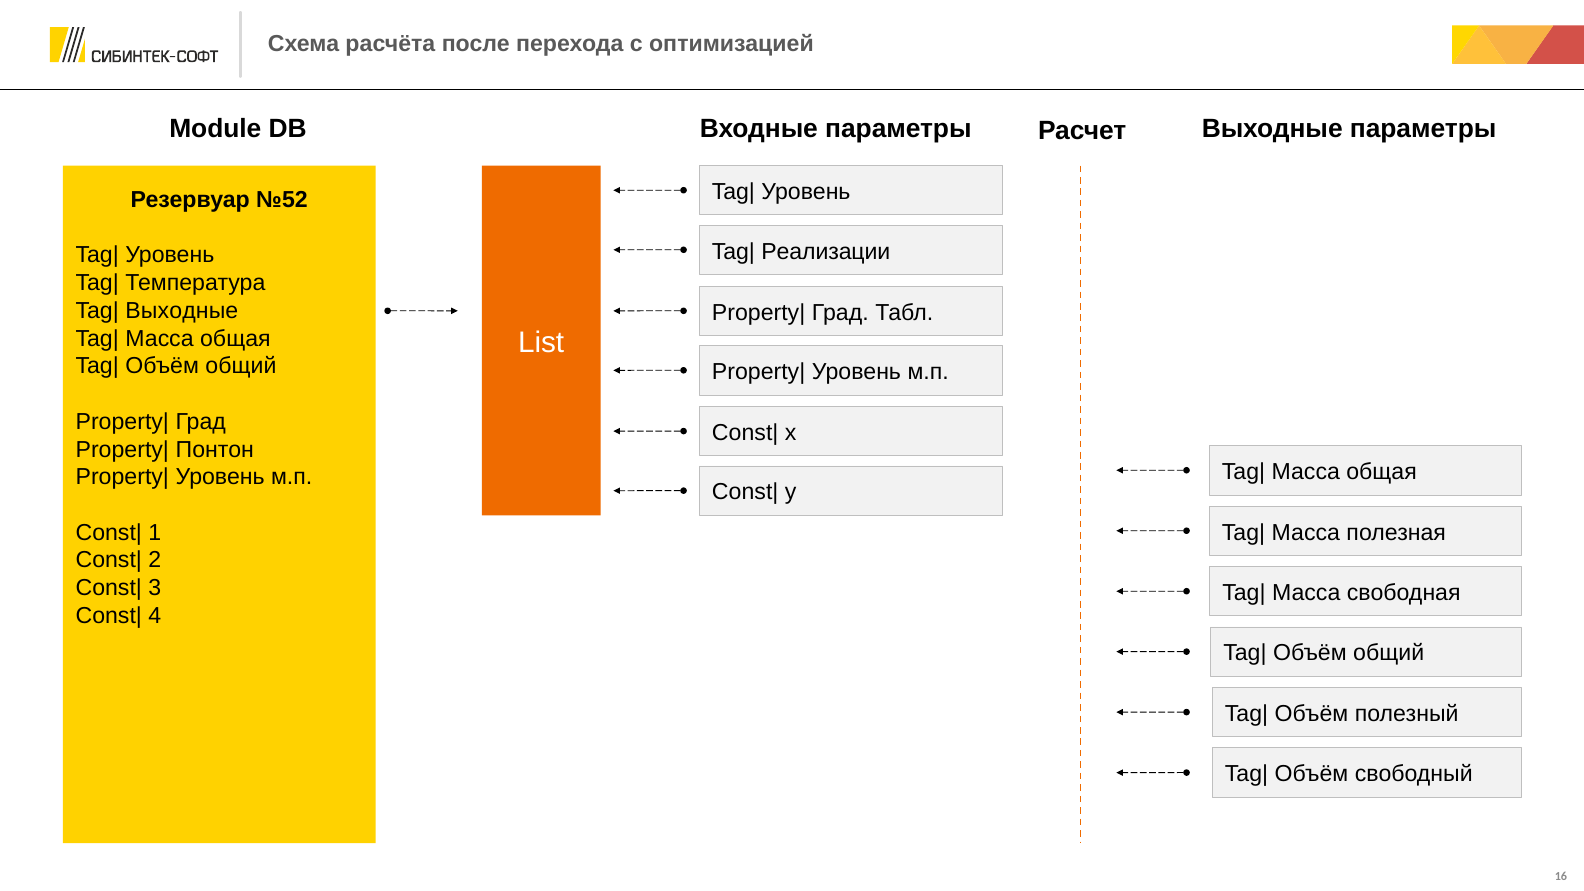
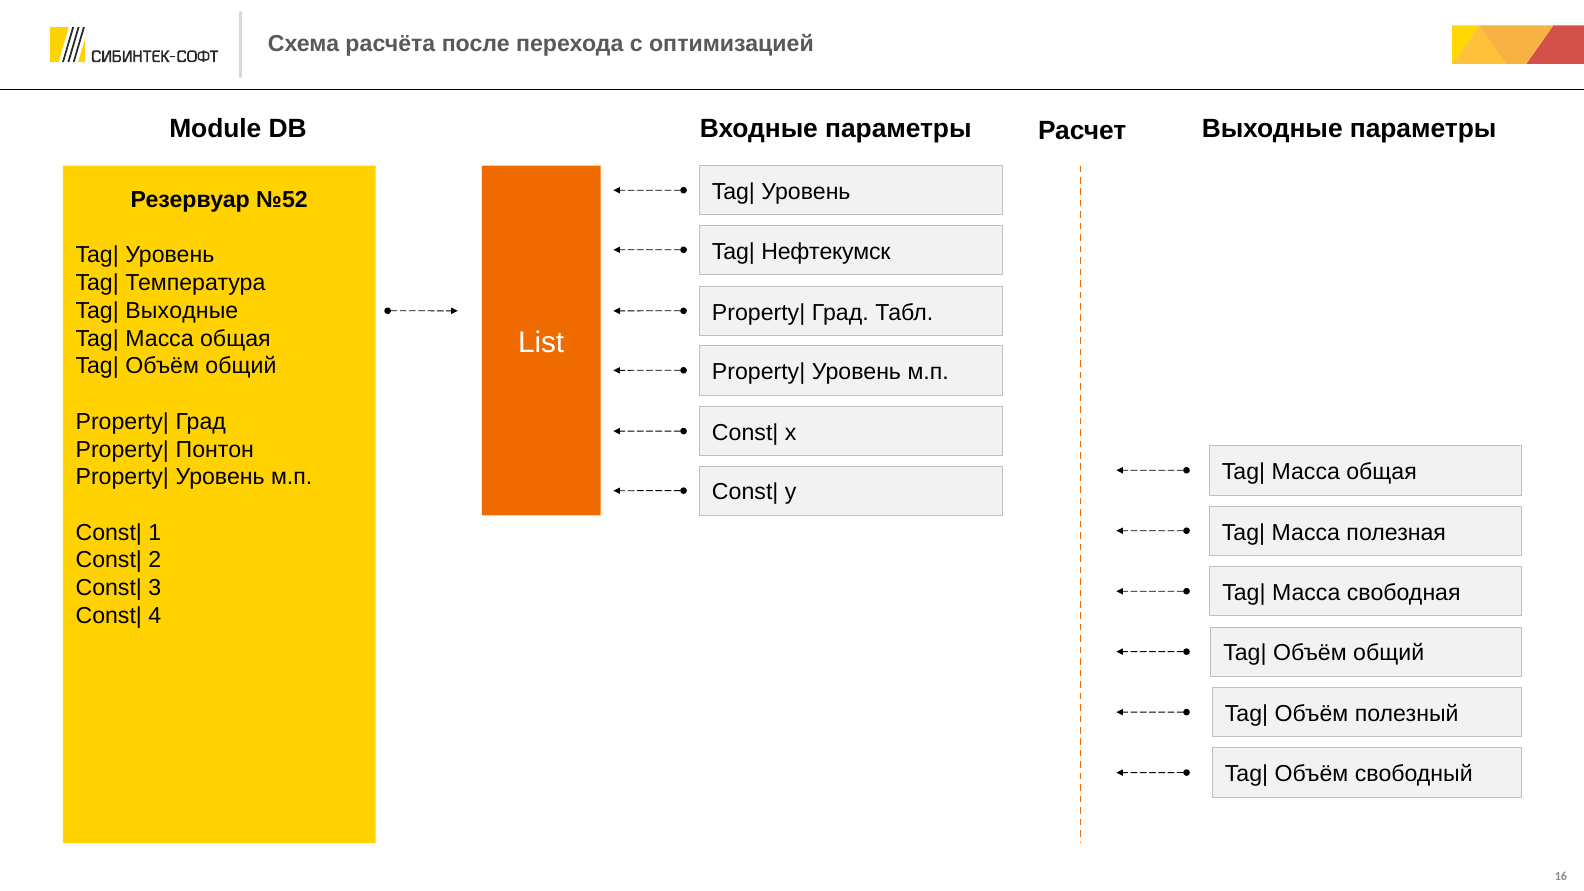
Реализации: Реализации -> Нефтекумск (826, 251)
